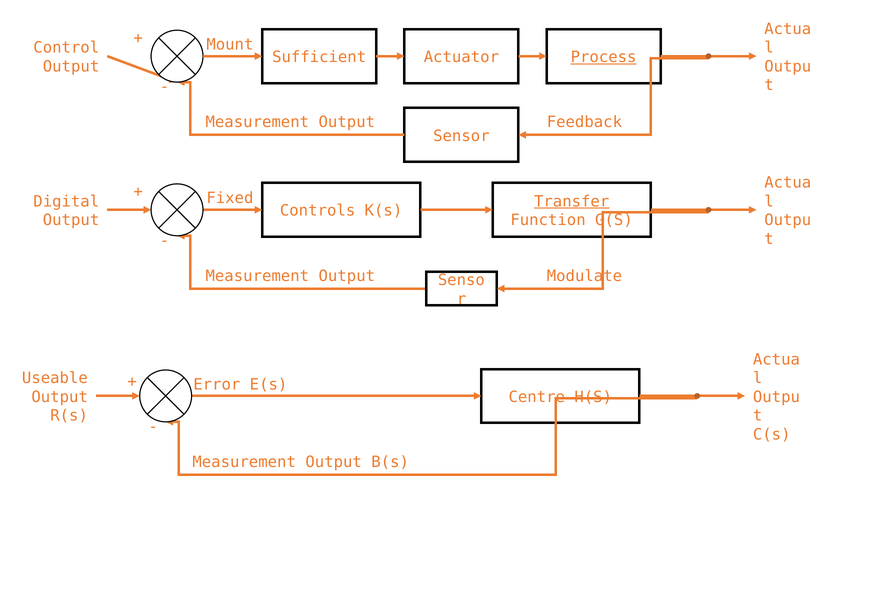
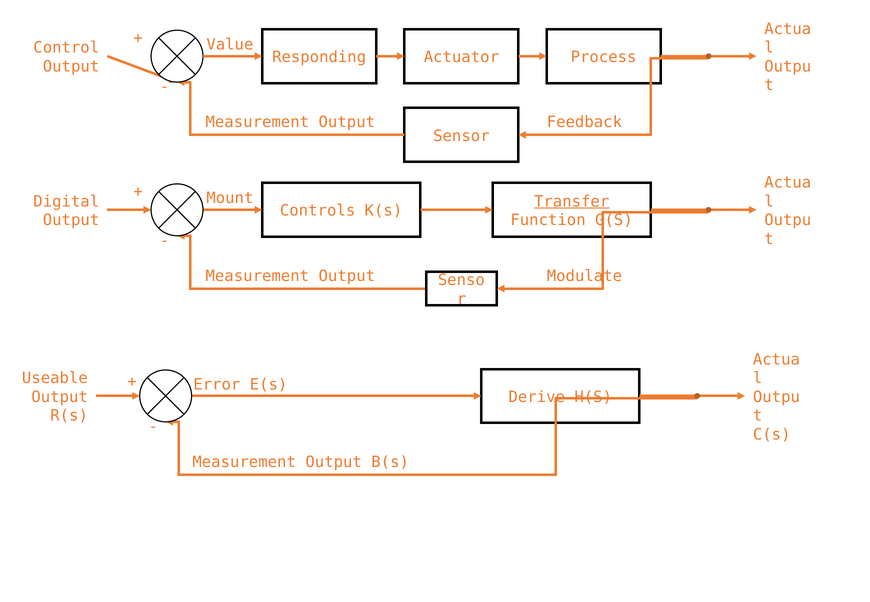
Mount: Mount -> Value (230, 45)
Sufficient: Sufficient -> Responding (319, 57)
Process underline: present -> none (604, 57)
Fixed: Fixed -> Mount (230, 198)
Centre: Centre -> Derive (537, 397)
